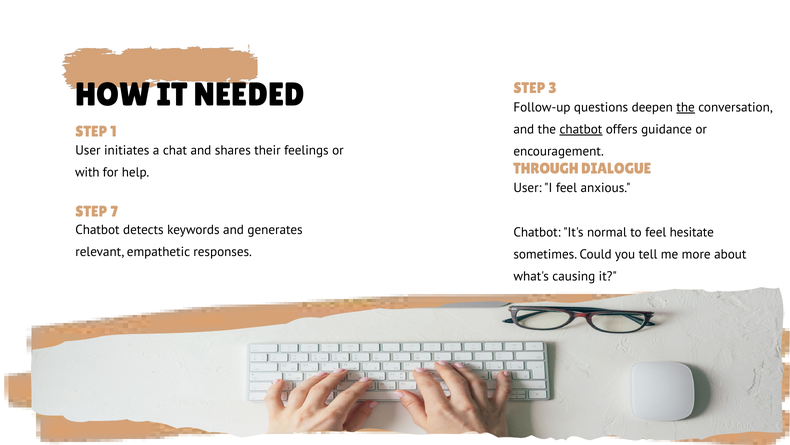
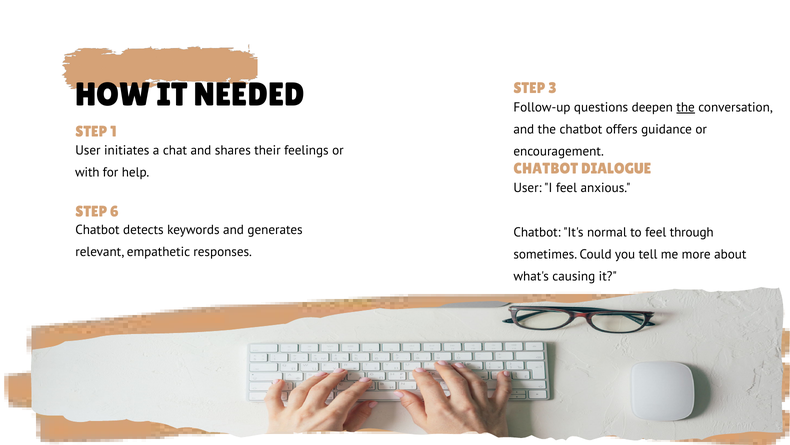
chatbot underline: present -> none (581, 129)
THROUGH: THROUGH -> CHATBOT (546, 169)
7: 7 -> 6 (114, 211)
hesitate: hesitate -> through (692, 232)
